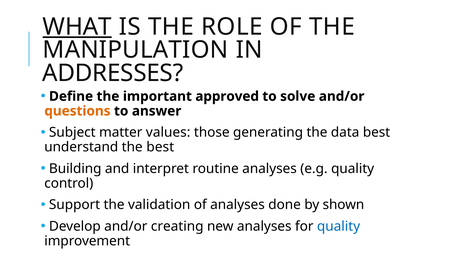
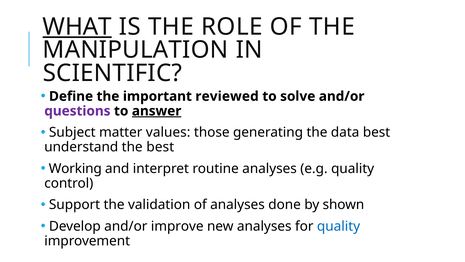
ADDRESSES: ADDRESSES -> SCIENTIFIC (112, 73)
approved: approved -> reviewed (227, 96)
questions colour: orange -> purple (77, 111)
answer underline: none -> present (157, 111)
Building: Building -> Working (75, 168)
creating: creating -> improve (177, 226)
